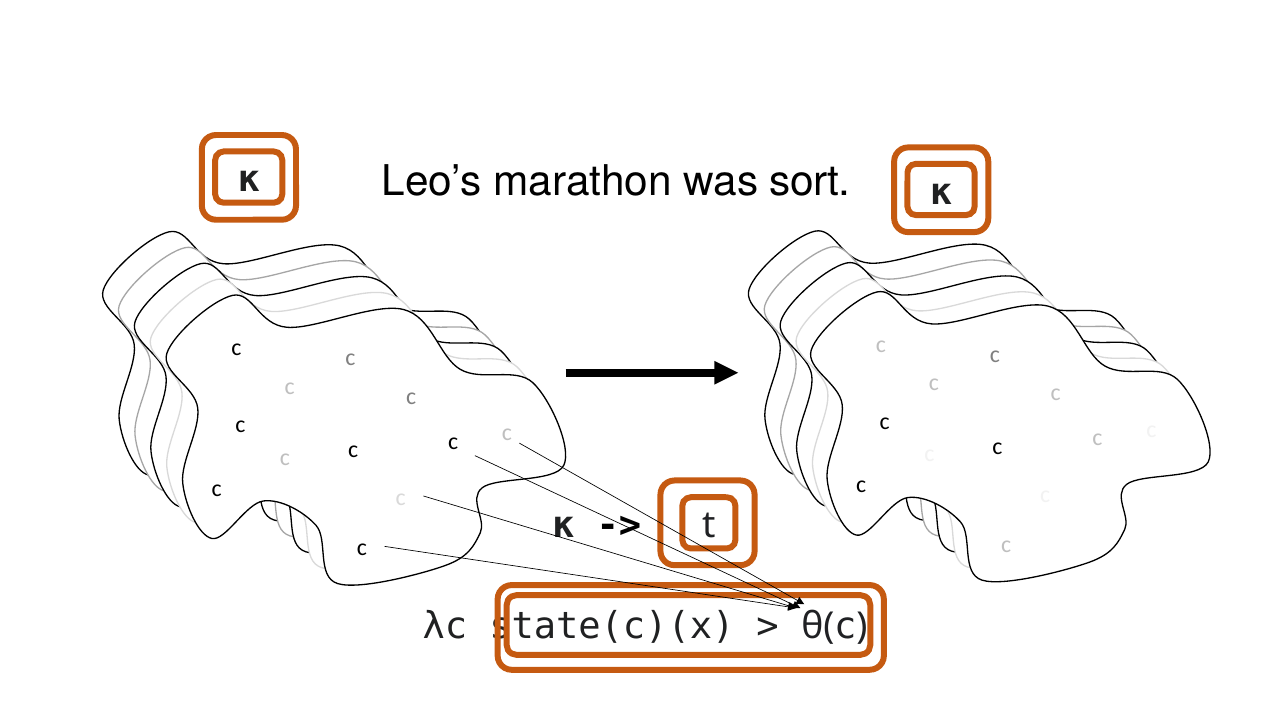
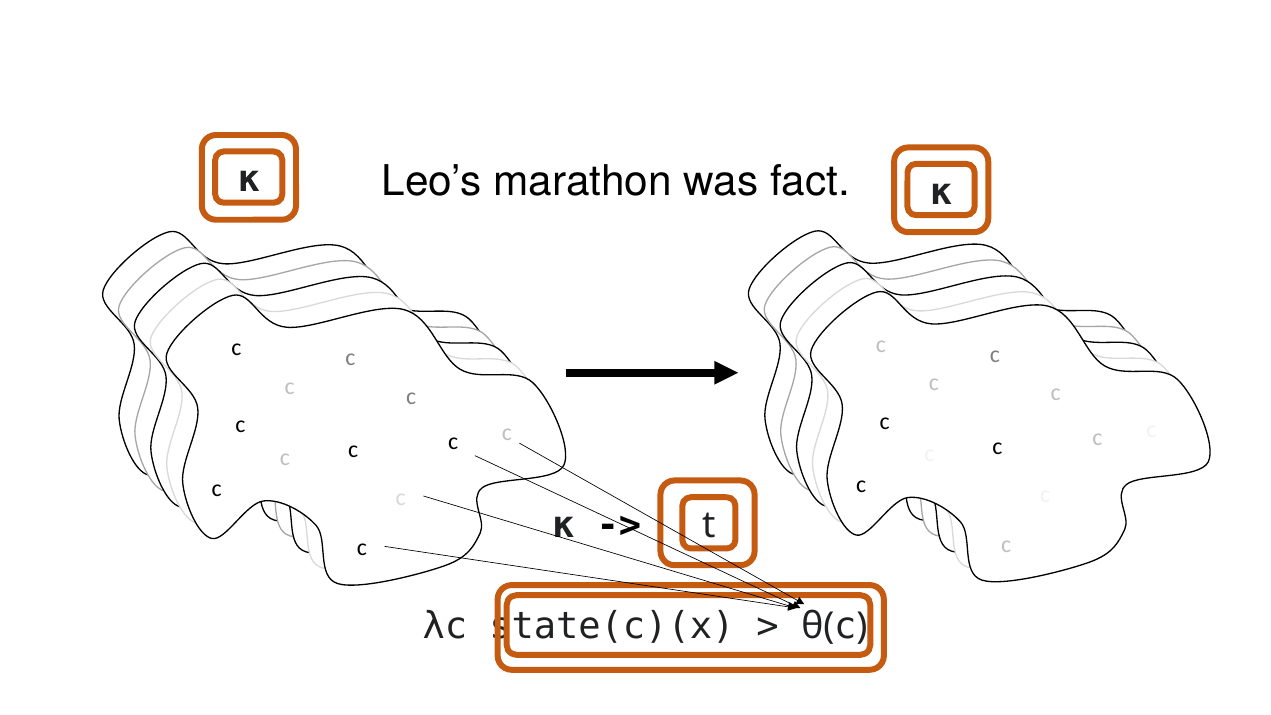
sort: sort -> fact (810, 182)
